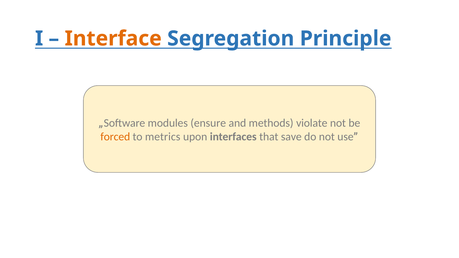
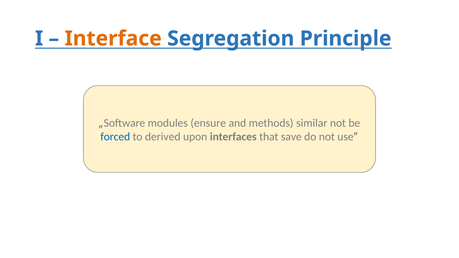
violate: violate -> similar (312, 123)
forced colour: orange -> blue (115, 137)
metrics: metrics -> derived (163, 137)
